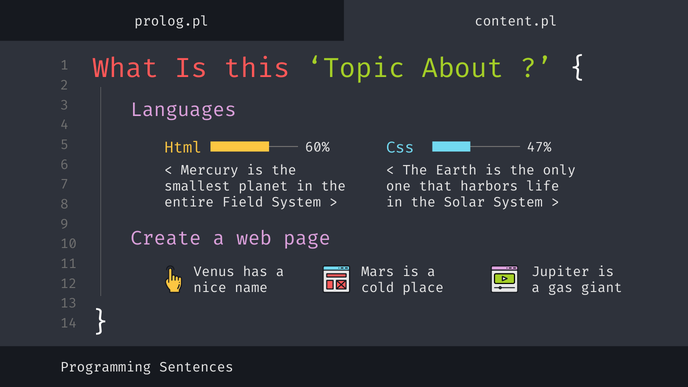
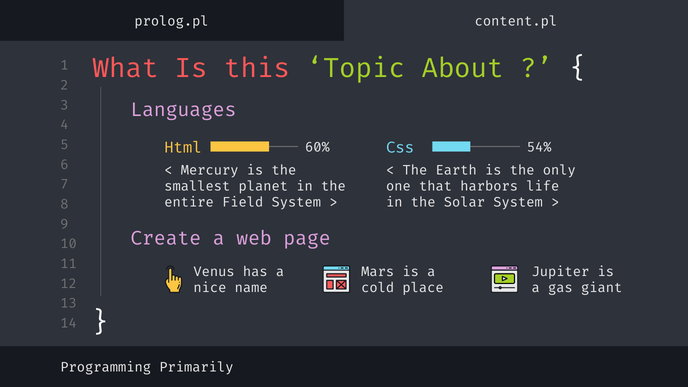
47%: 47% -> 54% (539, 147)
Sentences: Sentences -> Primarily (196, 368)
